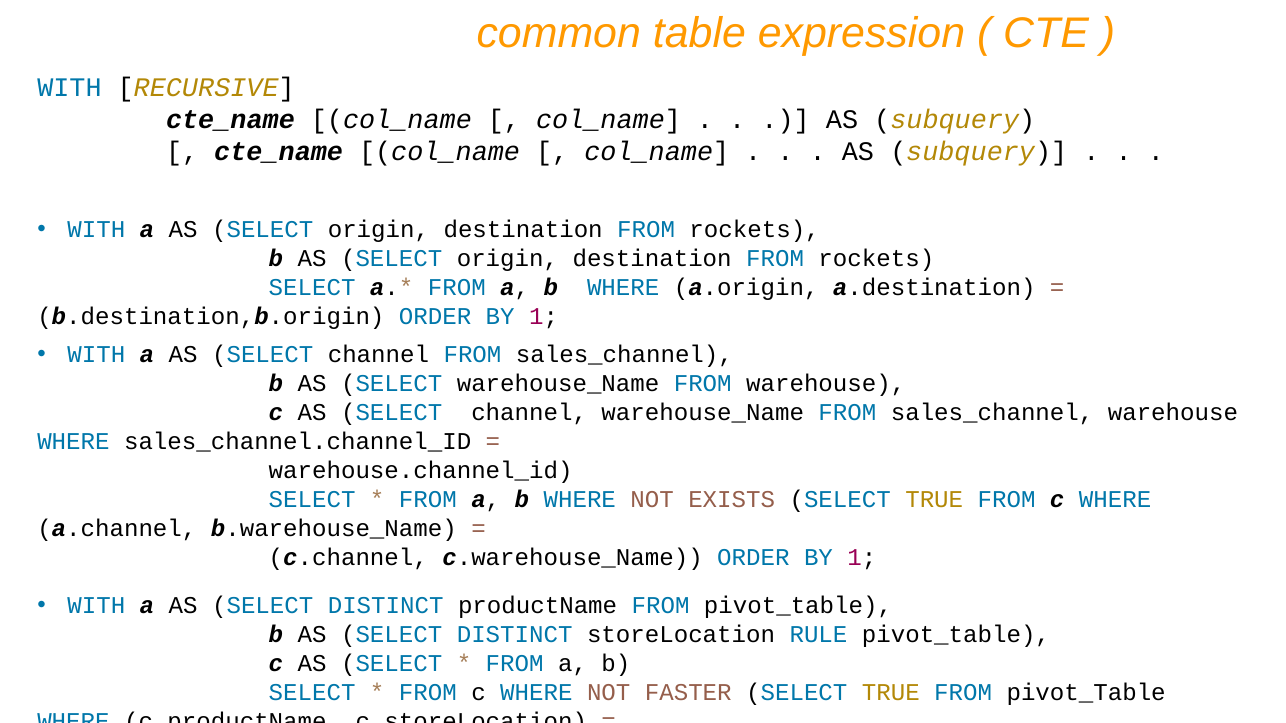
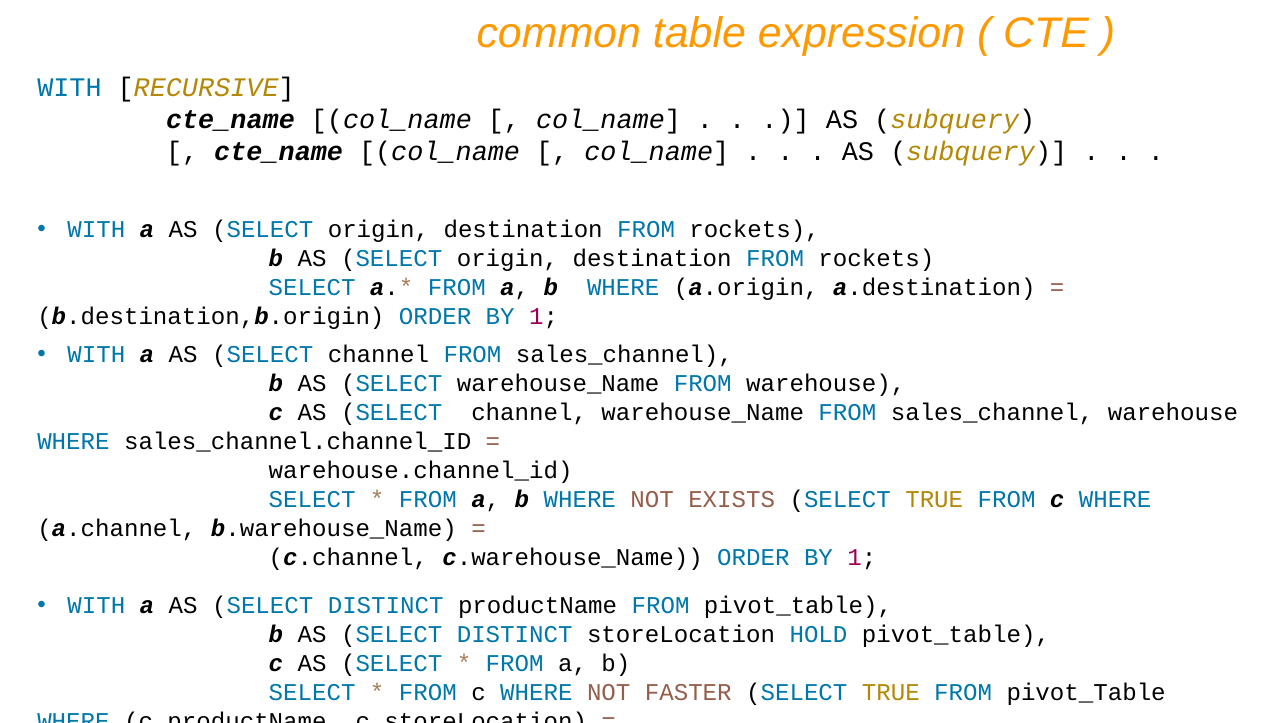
RULE: RULE -> HOLD (818, 635)
